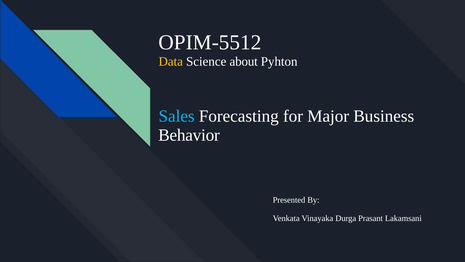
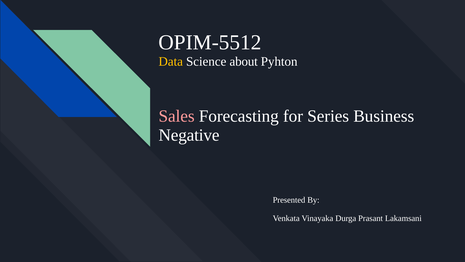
Sales colour: light blue -> pink (177, 116)
Major: Major -> Series (328, 116)
Behavior: Behavior -> Negative (189, 135)
